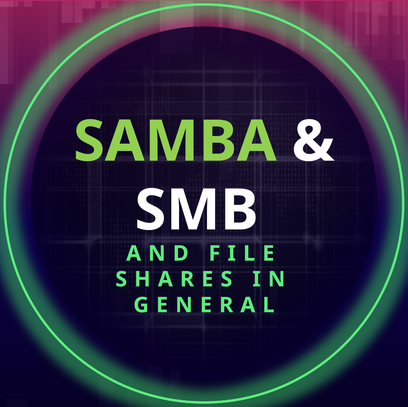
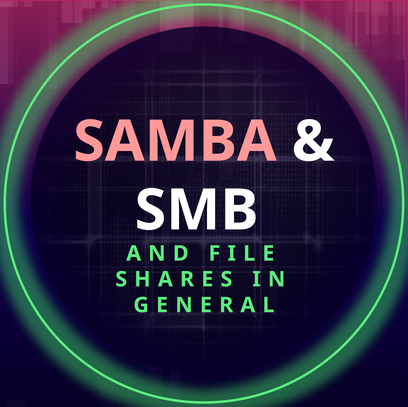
SAMBA colour: light green -> pink (175, 142)
